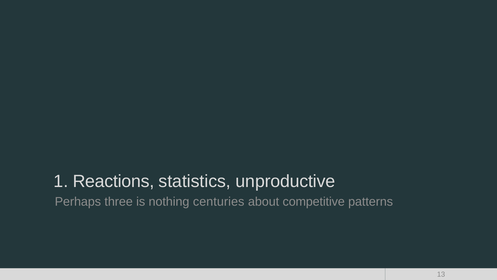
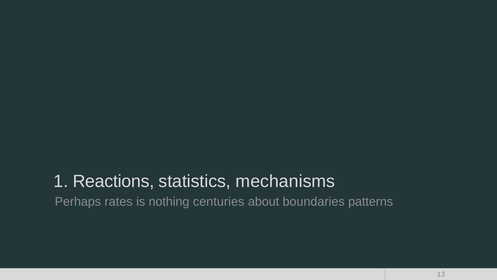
unproductive: unproductive -> mechanisms (285, 181)
three: three -> rates (119, 202)
competitive: competitive -> boundaries (314, 202)
